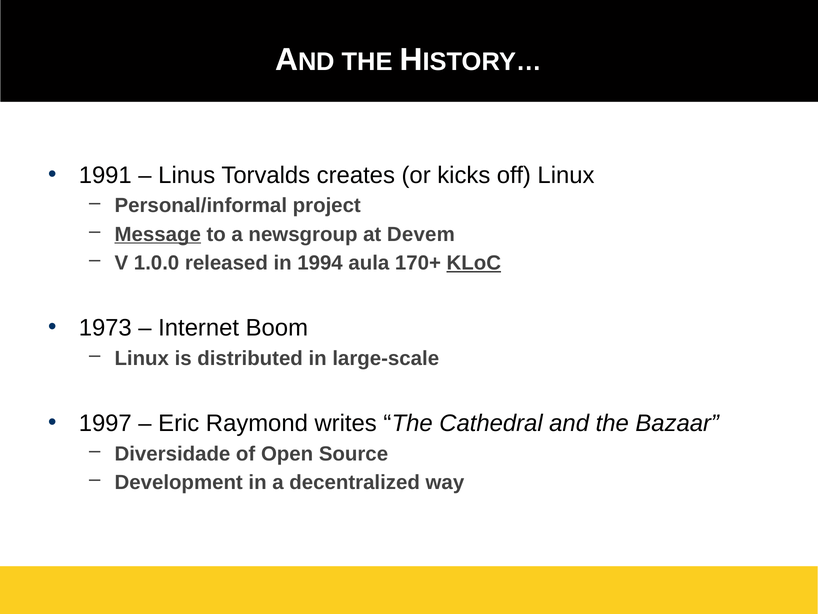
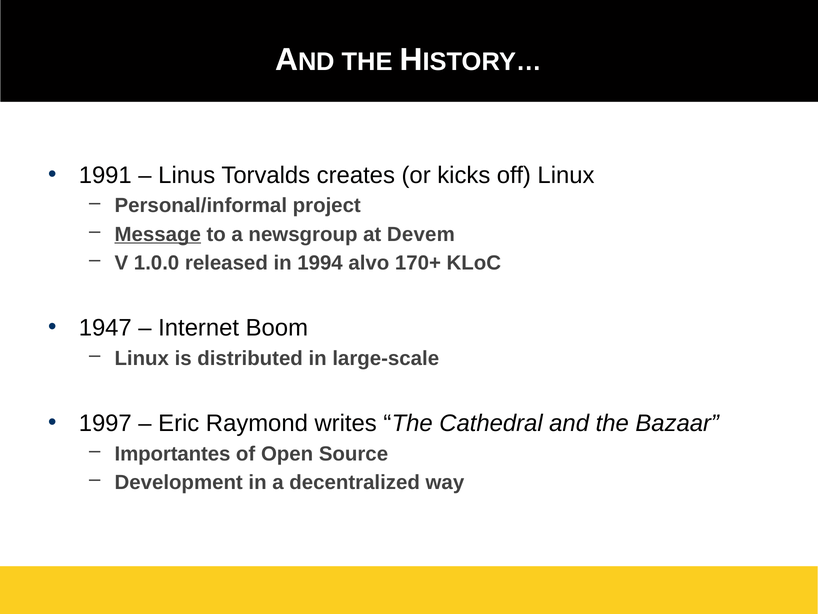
aula: aula -> alvo (369, 263)
KLoC underline: present -> none (474, 263)
1973: 1973 -> 1947 (105, 328)
Diversidade: Diversidade -> Importantes (173, 454)
